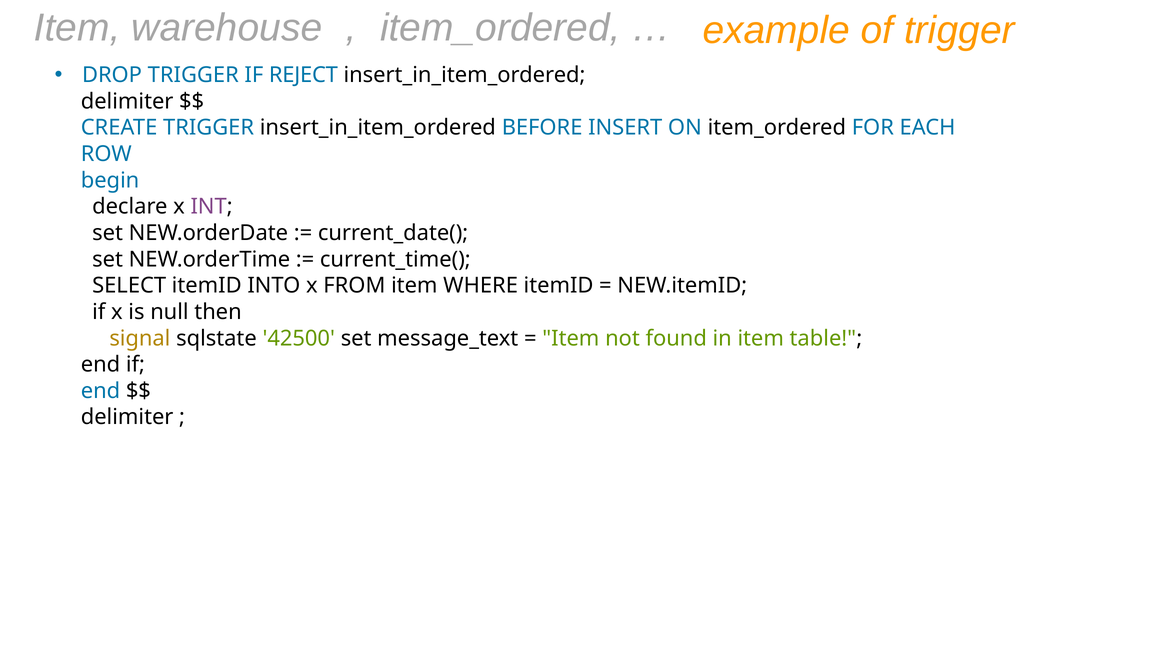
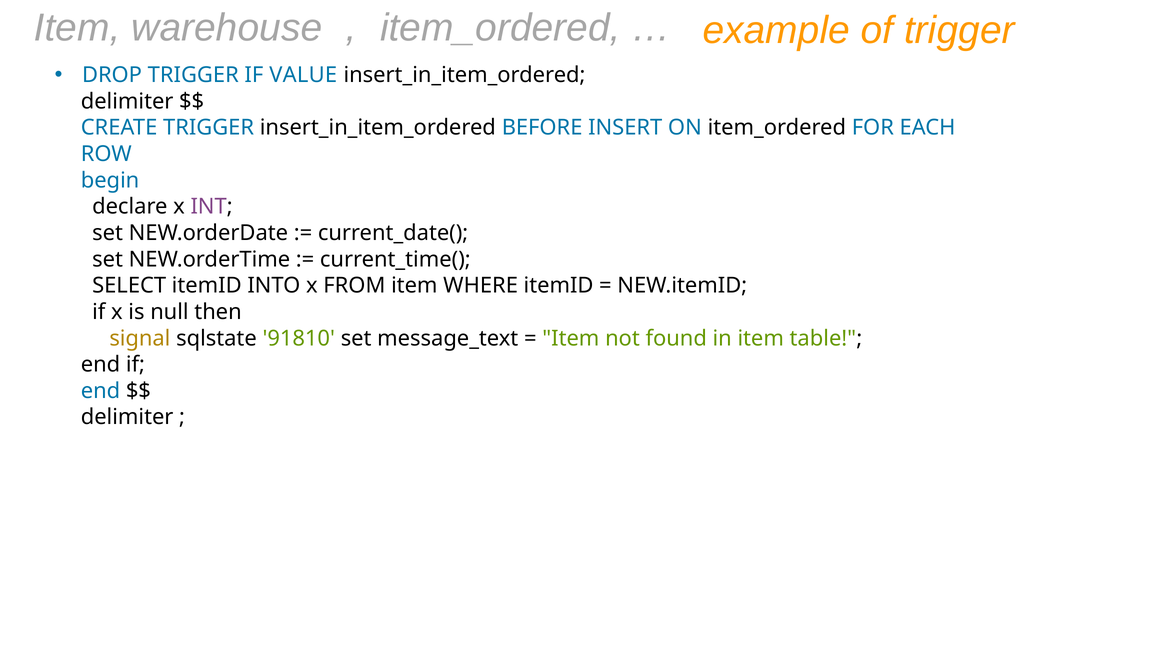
REJECT: REJECT -> VALUE (303, 75)
42500: 42500 -> 91810 (299, 338)
